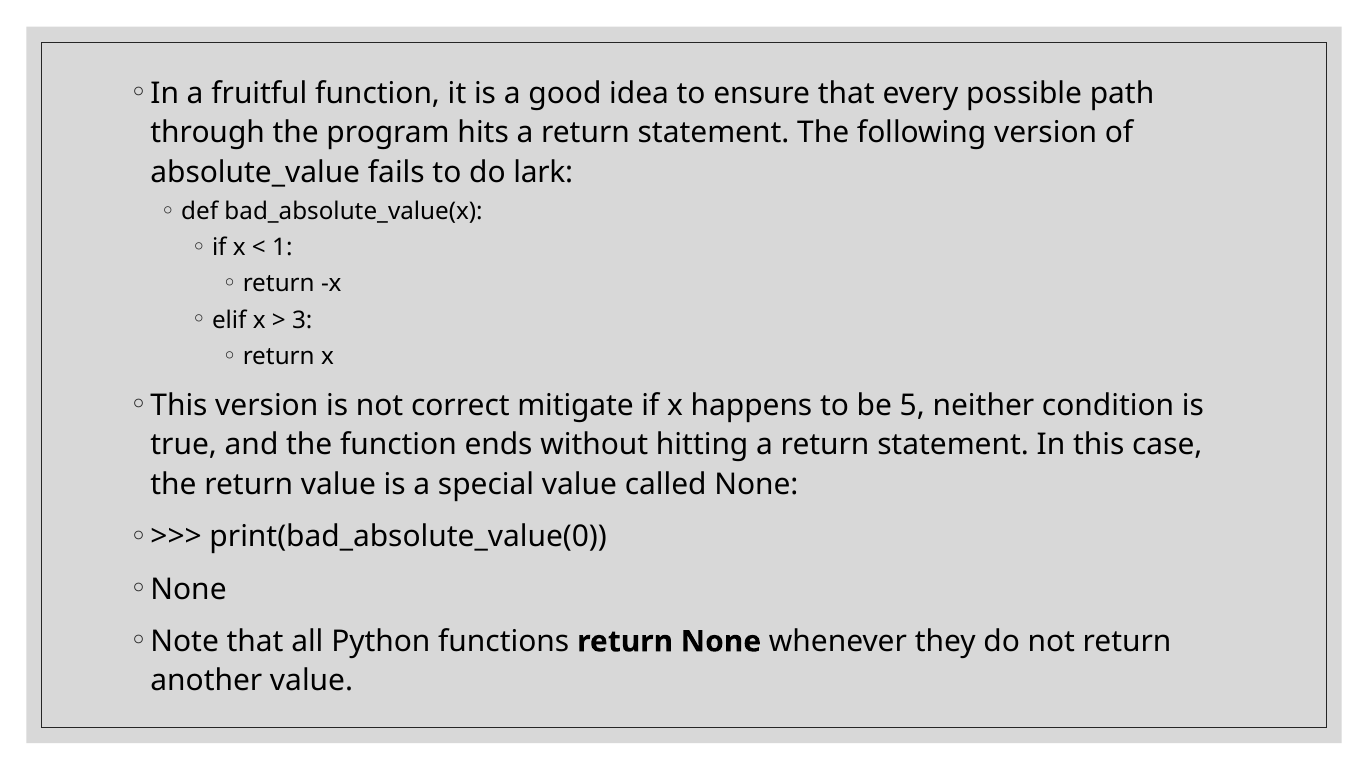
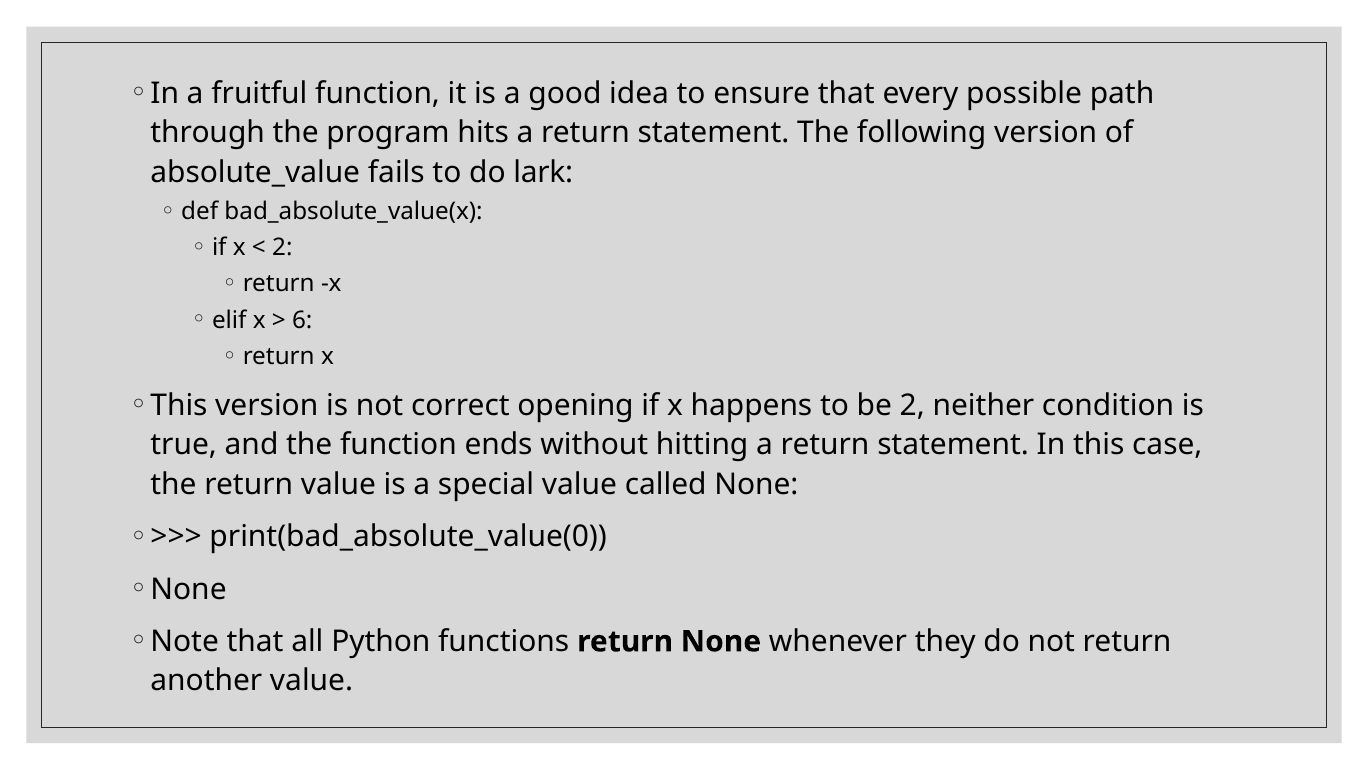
1: 1 -> 2 (282, 247)
3: 3 -> 6 (302, 320)
mitigate: mitigate -> opening (575, 405)
be 5: 5 -> 2 (912, 405)
